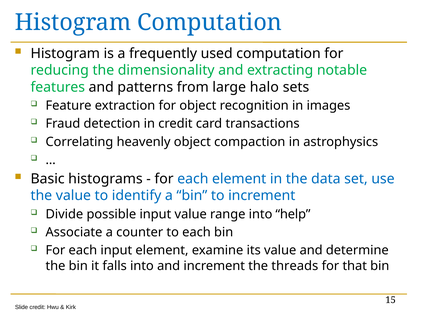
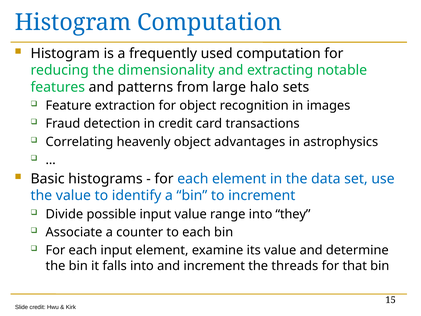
compaction: compaction -> advantages (250, 142)
help: help -> they (293, 214)
